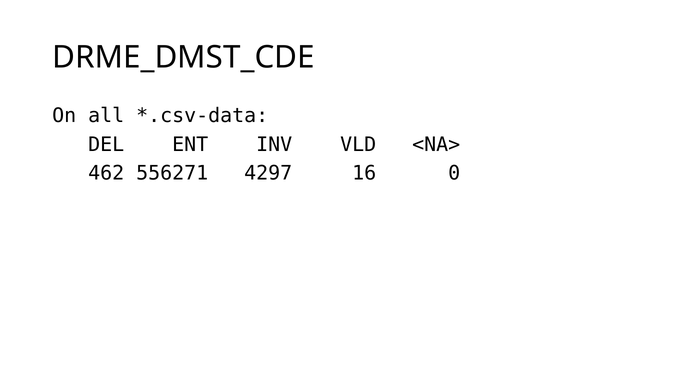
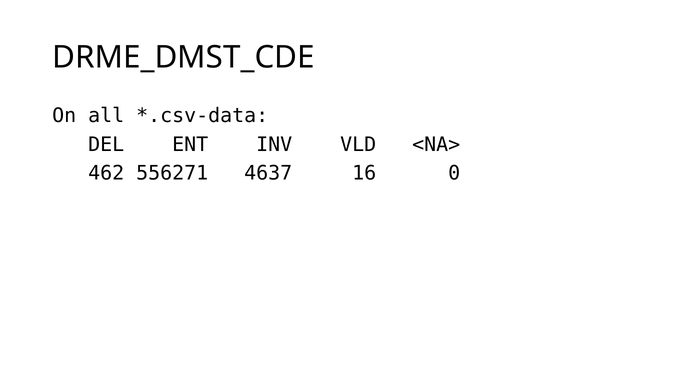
4297: 4297 -> 4637 (268, 173)
